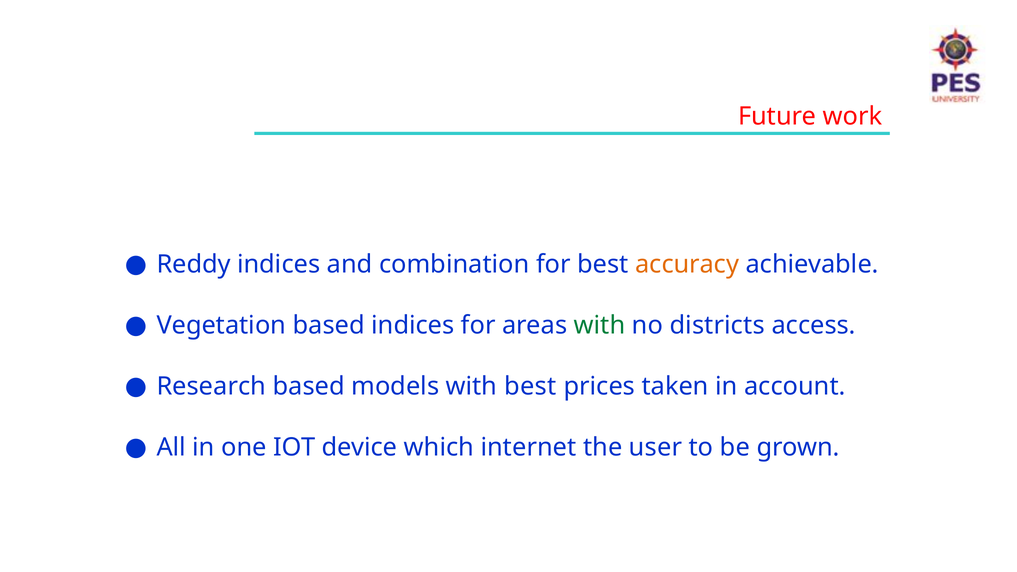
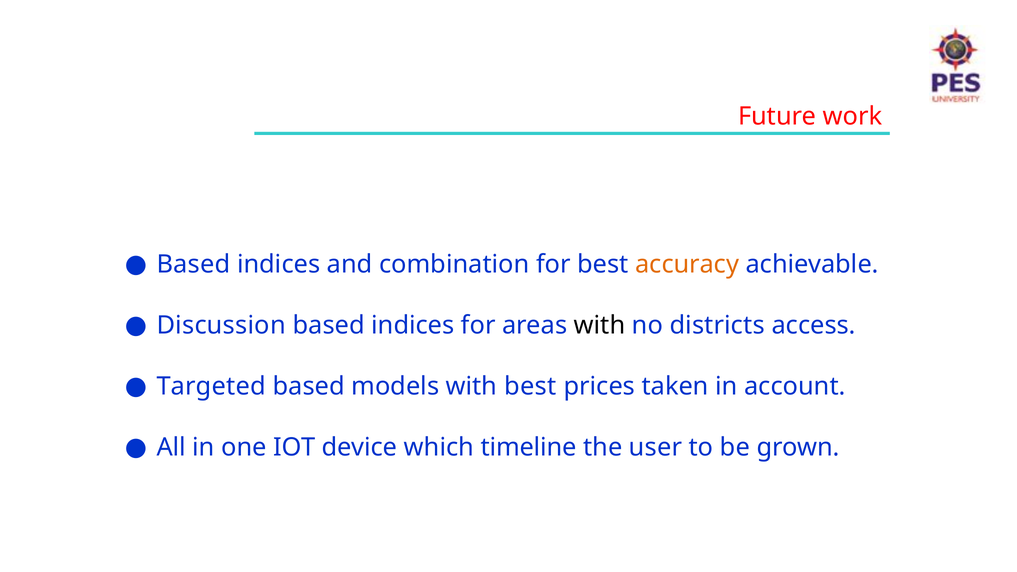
Reddy: Reddy -> Based (193, 264)
Vegetation: Vegetation -> Discussion (221, 325)
with colour: green -> black (600, 325)
Research: Research -> Targeted (211, 386)
internet: internet -> timeline (529, 447)
